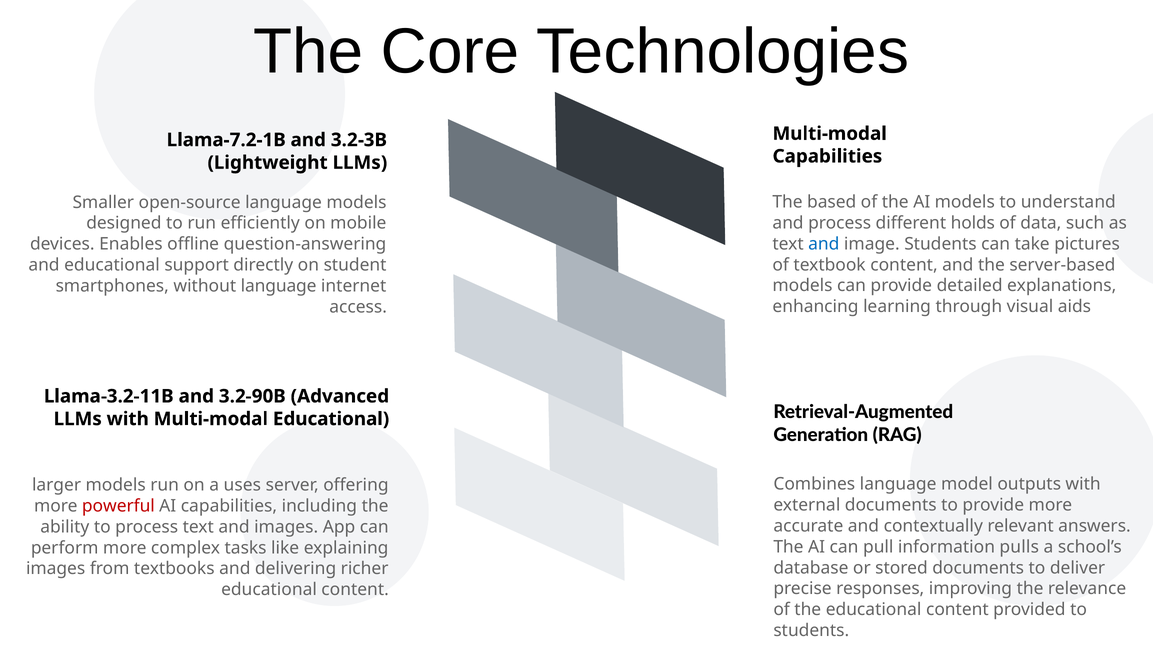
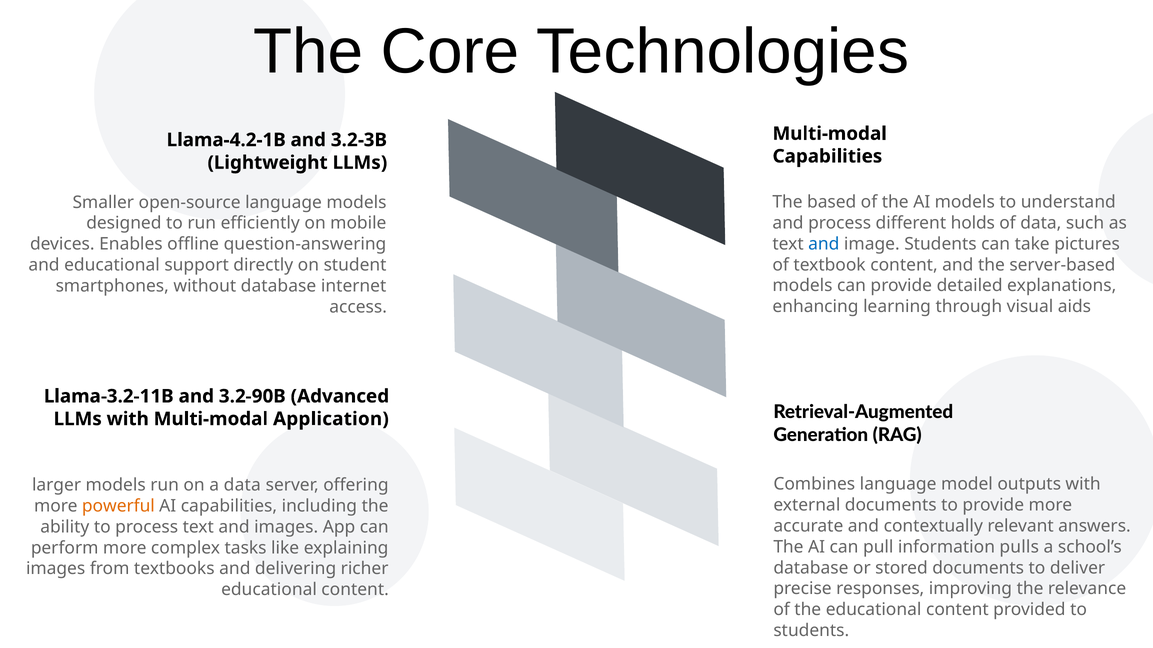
Llama-7.2-1B: Llama-7.2-1B -> Llama-4.2-1B (226, 140)
without language: language -> database (279, 286)
Multi-modal Educational: Educational -> Application (331, 419)
a uses: uses -> data (242, 486)
powerful colour: red -> orange (118, 506)
